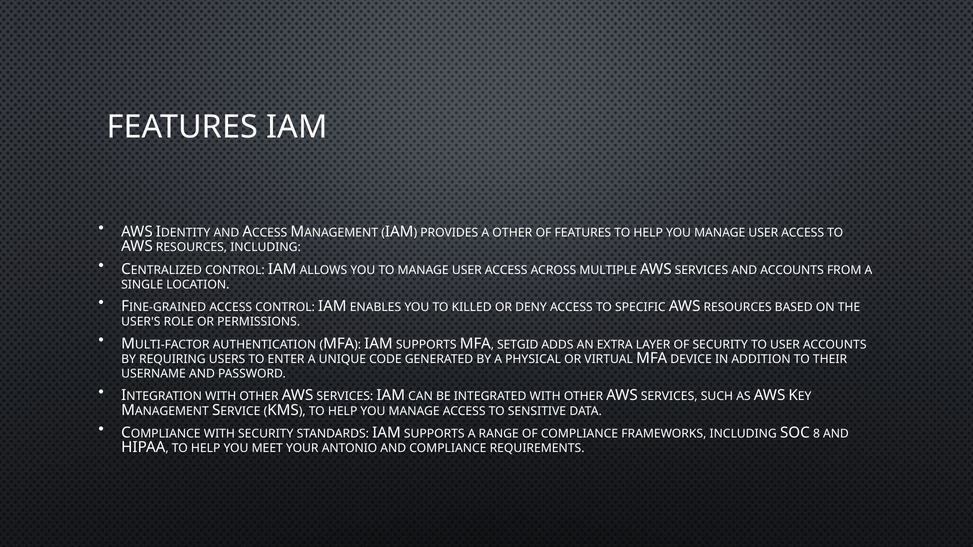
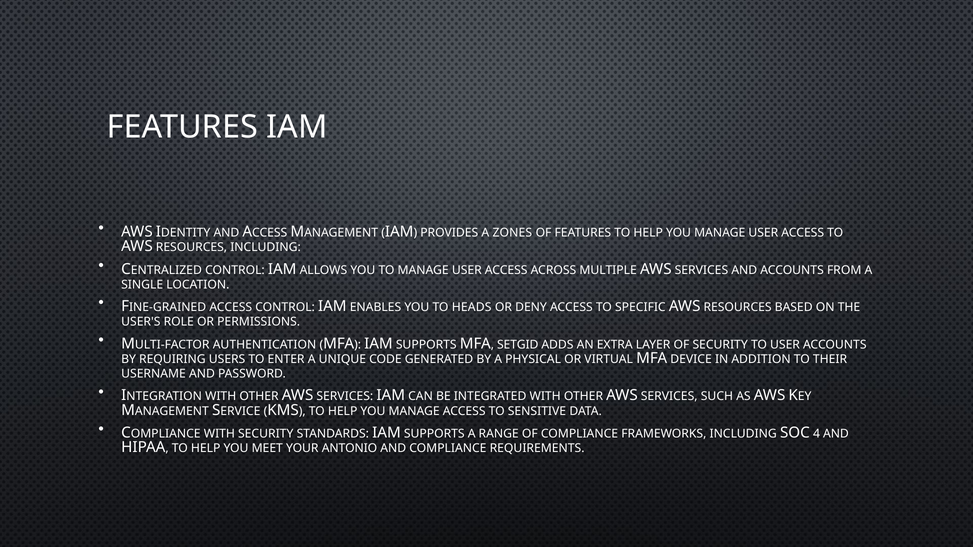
A OTHER: OTHER -> ZONES (512, 233)
KILLED: KILLED -> HEADS (472, 308)
8: 8 -> 4 (817, 434)
